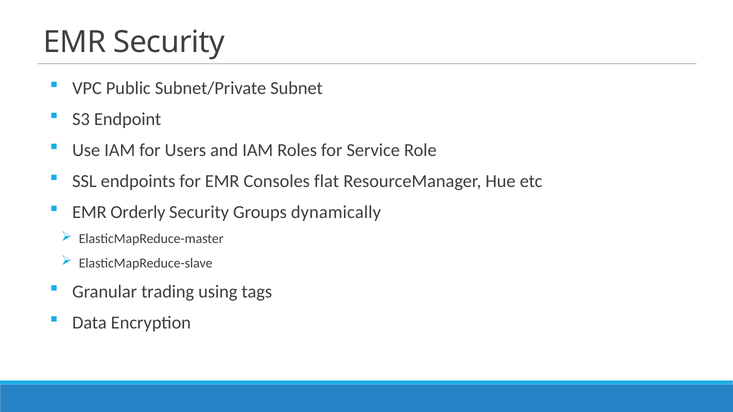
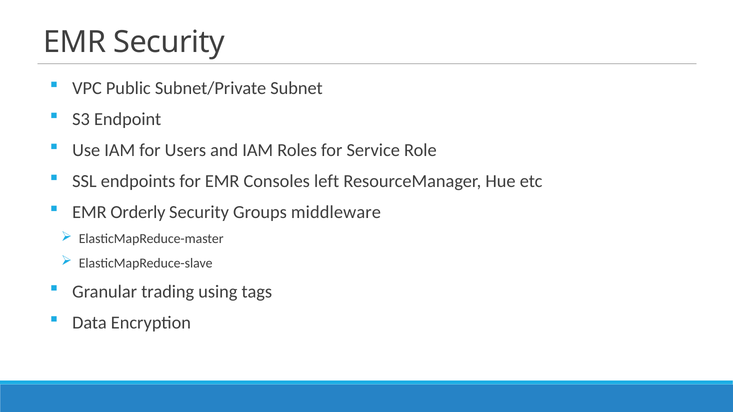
flat: flat -> left (327, 181)
dynamically: dynamically -> middleware (336, 212)
